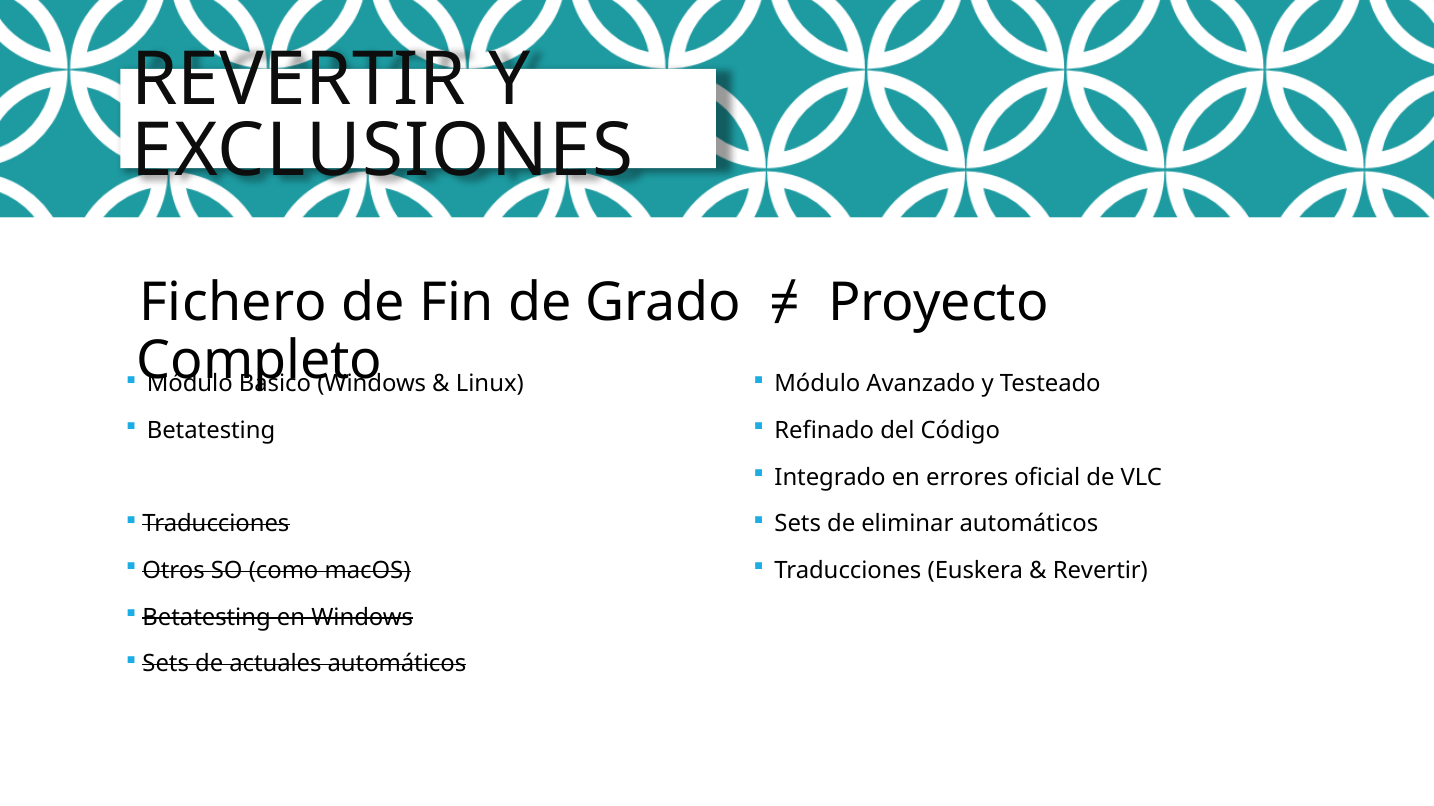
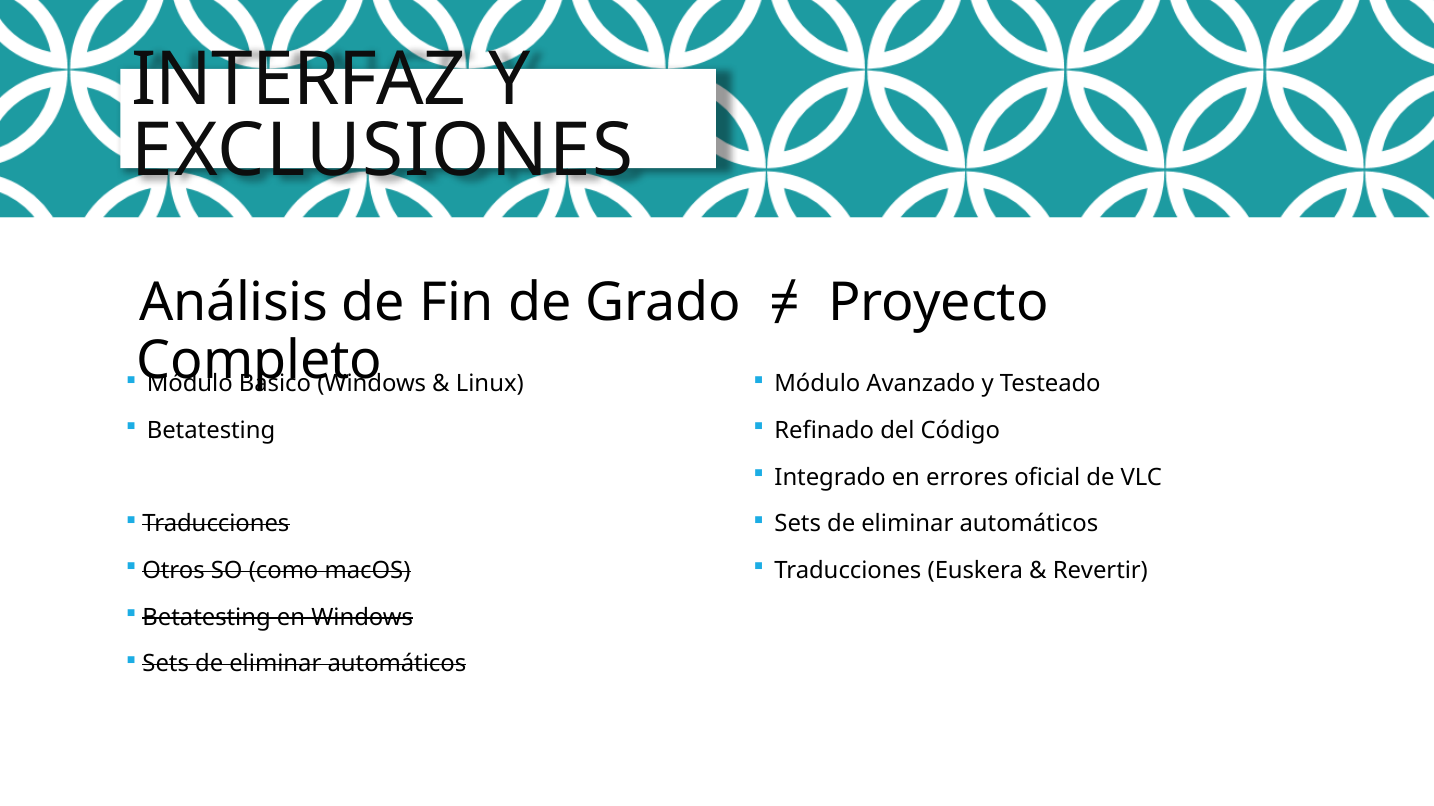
REVERTIR: REVERTIR -> INTERFAZ (299, 80)
Fichero: Fichero -> Análisis (234, 303)
actuales: actuales -> eliminar (275, 664)
